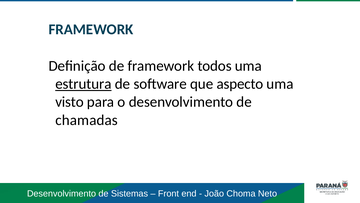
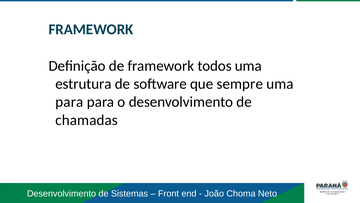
estrutura underline: present -> none (83, 84)
aspecto: aspecto -> sempre (240, 84)
visto: visto -> para (69, 102)
